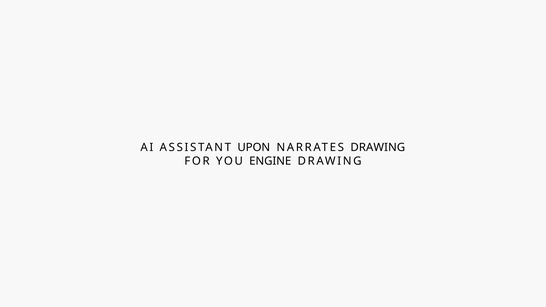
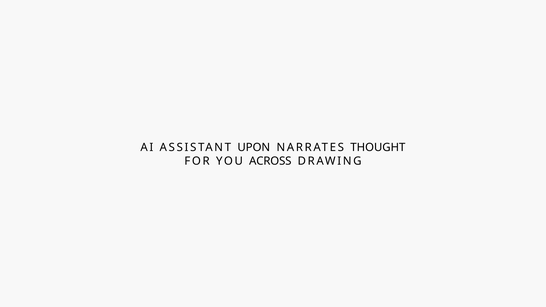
NARRATES DRAWING: DRAWING -> THOUGHT (378, 147)
ENGINE: ENGINE -> ACROSS (270, 161)
